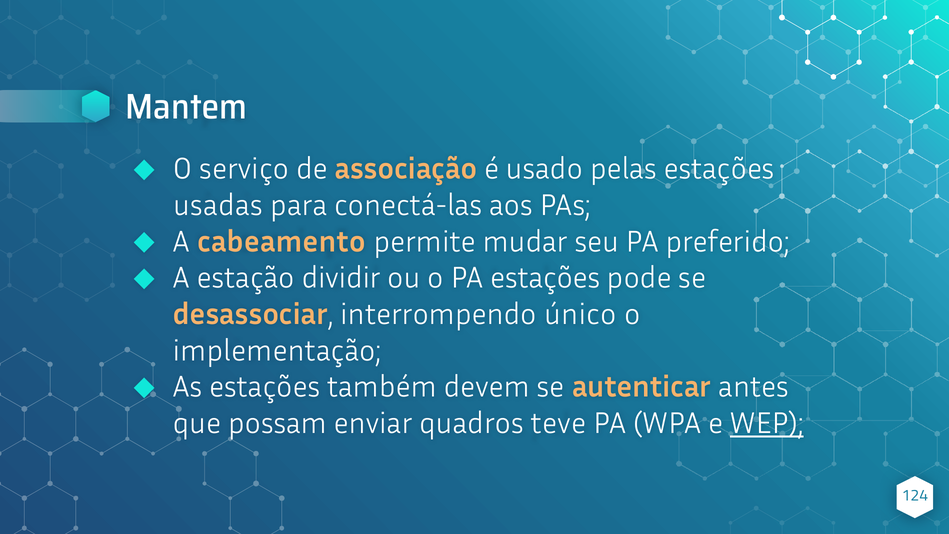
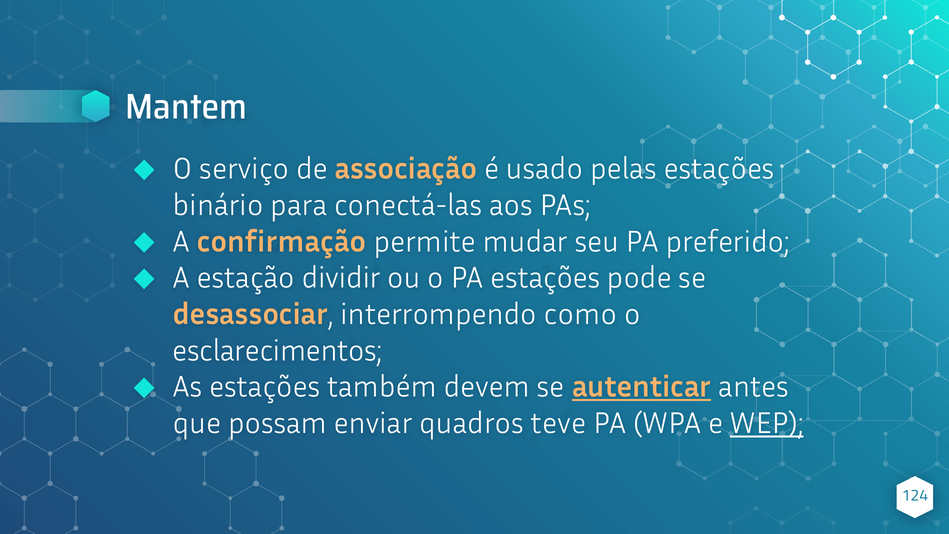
usadas: usadas -> binário (218, 205)
cabeamento: cabeamento -> confirmação (282, 241)
único: único -> como (581, 314)
implementação: implementação -> esclarecimentos (277, 351)
autenticar underline: none -> present (642, 387)
